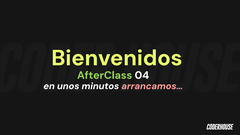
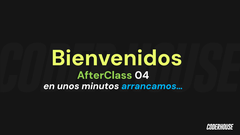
arrancamos… colour: pink -> light blue (152, 86)
